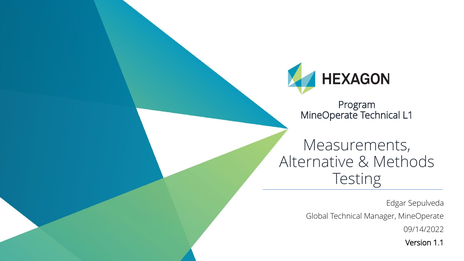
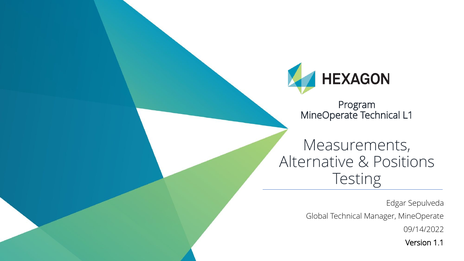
Methods: Methods -> Positions (404, 162)
